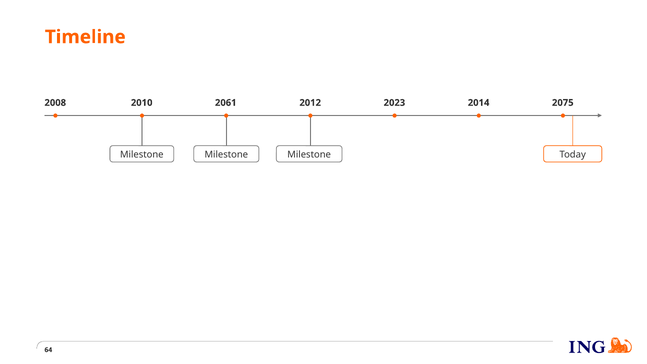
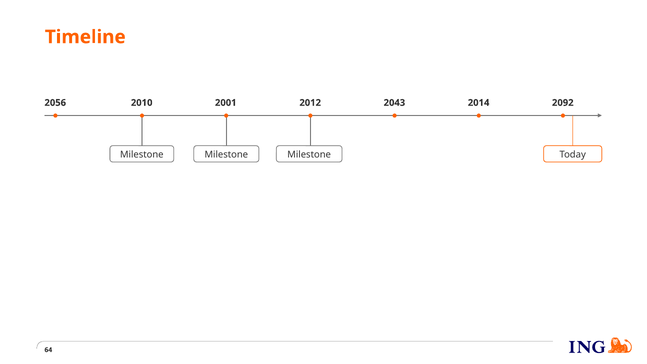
2008: 2008 -> 2056 (55, 103)
2061: 2061 -> 2001 (226, 103)
2023: 2023 -> 2043 (394, 103)
2075: 2075 -> 2092 (563, 103)
